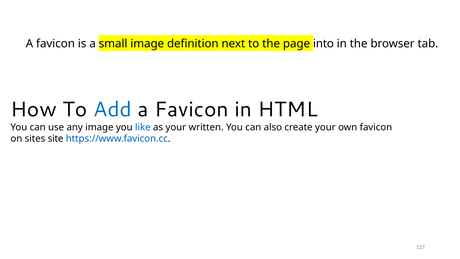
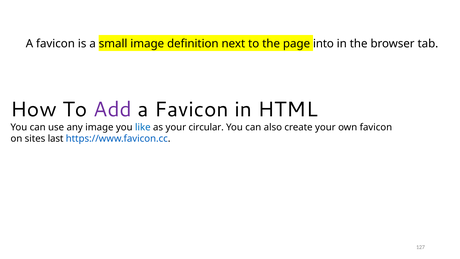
Add colour: blue -> purple (113, 110)
written: written -> circular (206, 127)
site: site -> last (56, 139)
